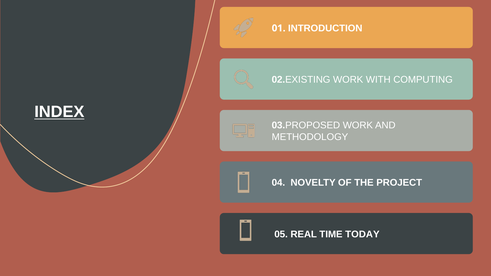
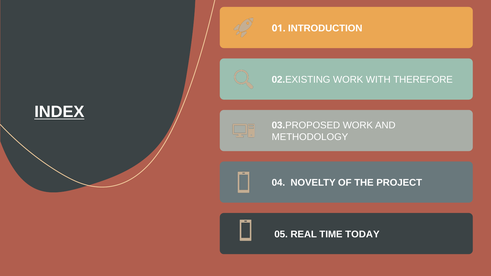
COMPUTING: COMPUTING -> THEREFORE (423, 80)
